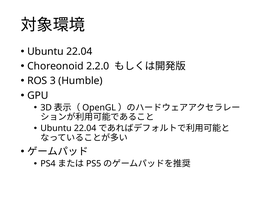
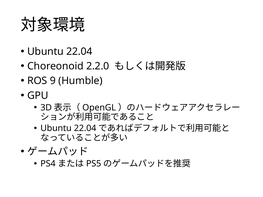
3: 3 -> 9 (53, 81)
